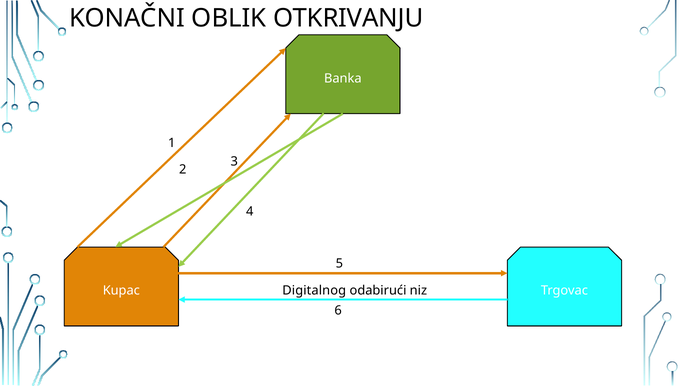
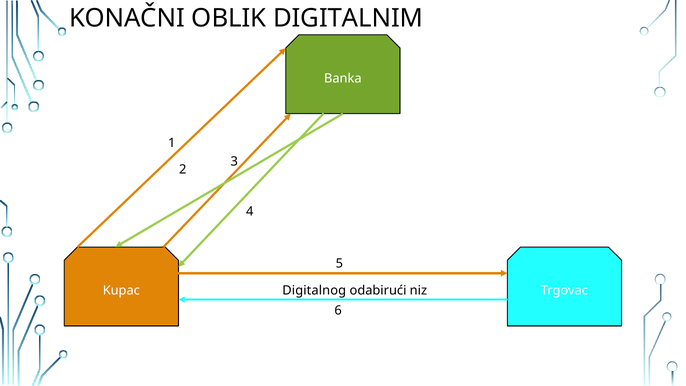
OTKRIVANJU: OTKRIVANJU -> DIGITALNIM (348, 18)
